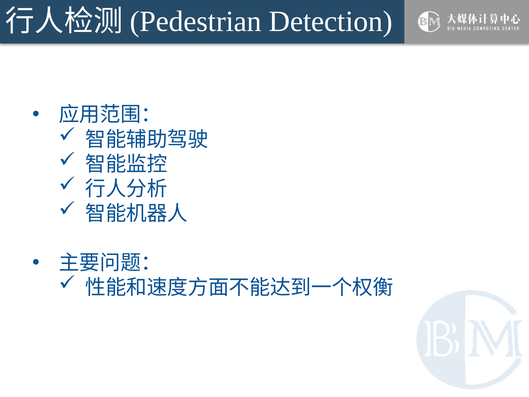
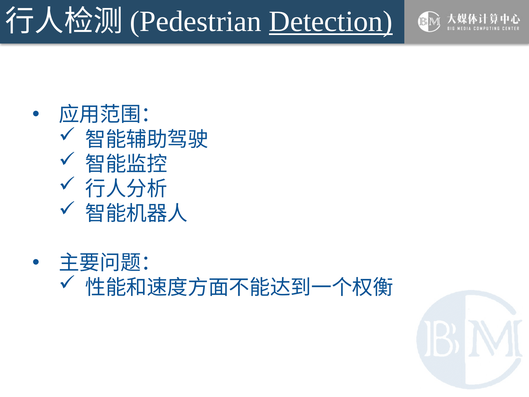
Detection underline: none -> present (331, 22)
